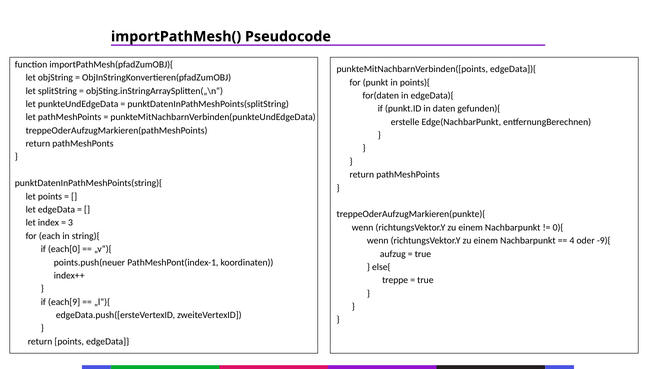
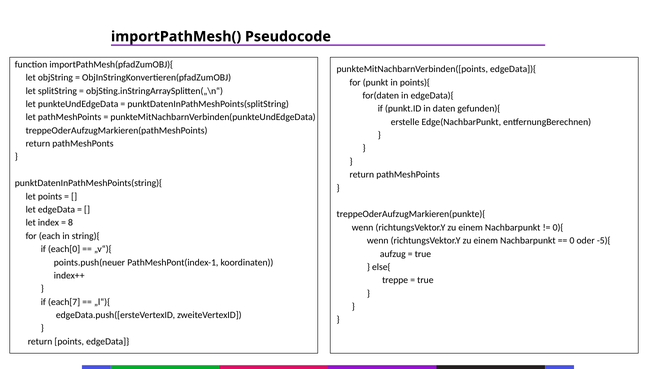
3: 3 -> 8 (71, 223)
4: 4 -> 0 (572, 241)
-9){: -9){ -> -5){ (604, 241)
each[9: each[9 -> each[7 (64, 302)
